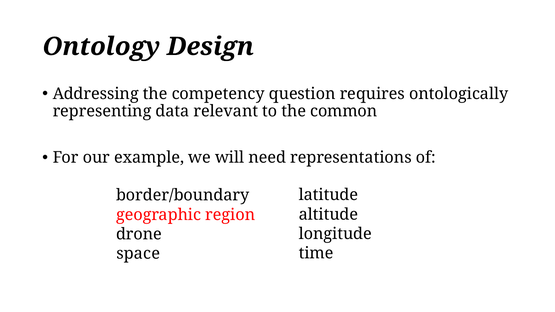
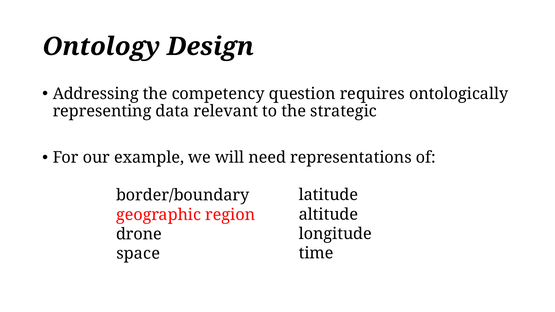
common: common -> strategic (344, 111)
